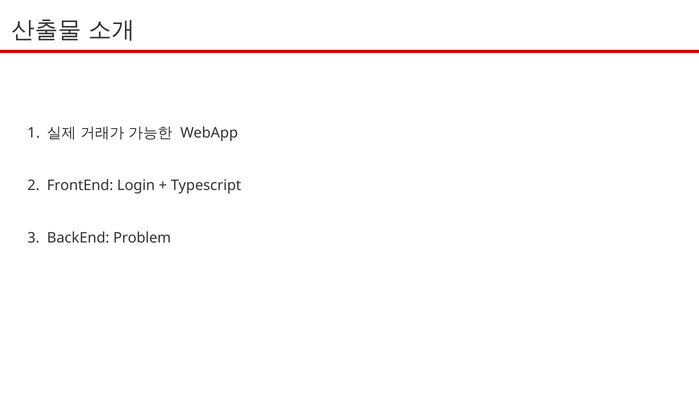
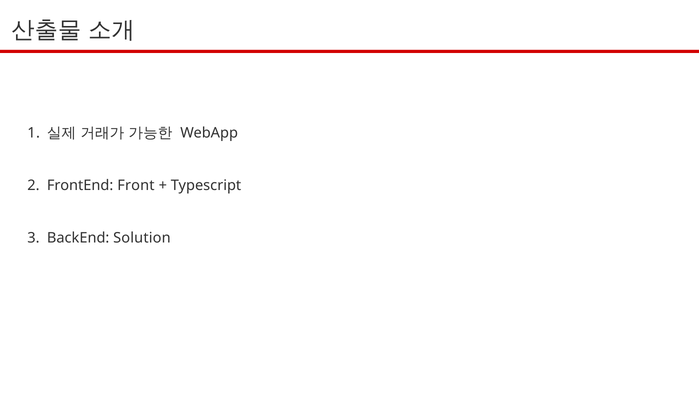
Login: Login -> Front (136, 186)
Problem: Problem -> Solution (142, 238)
